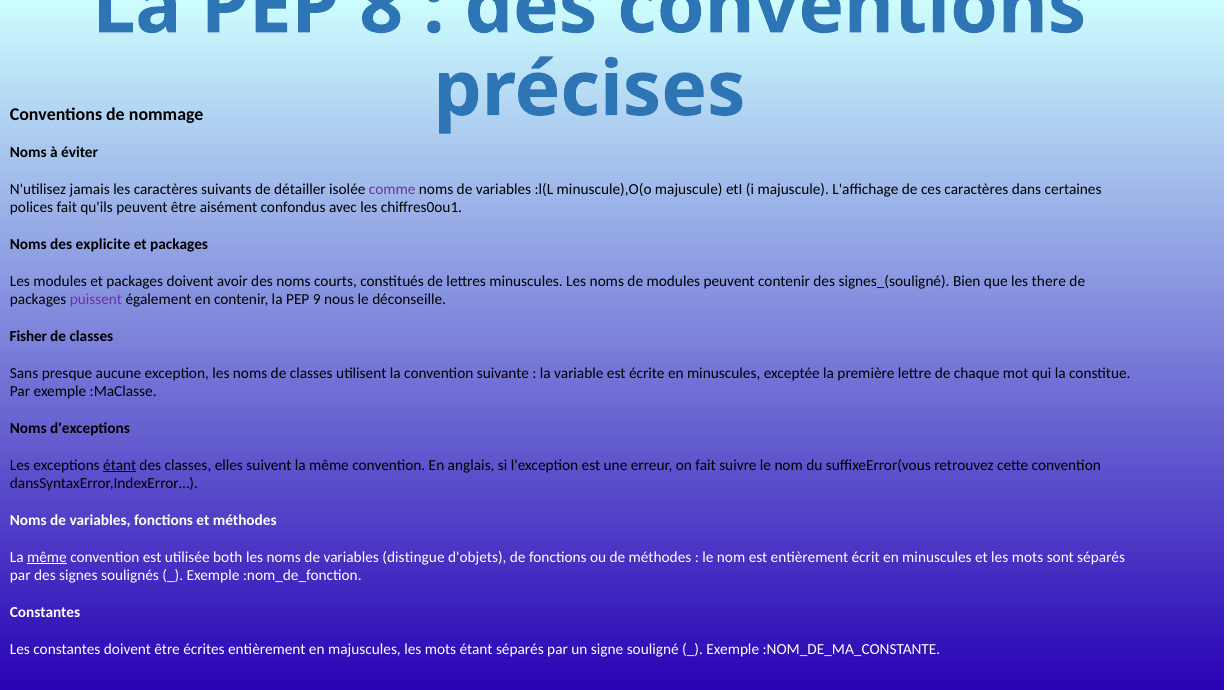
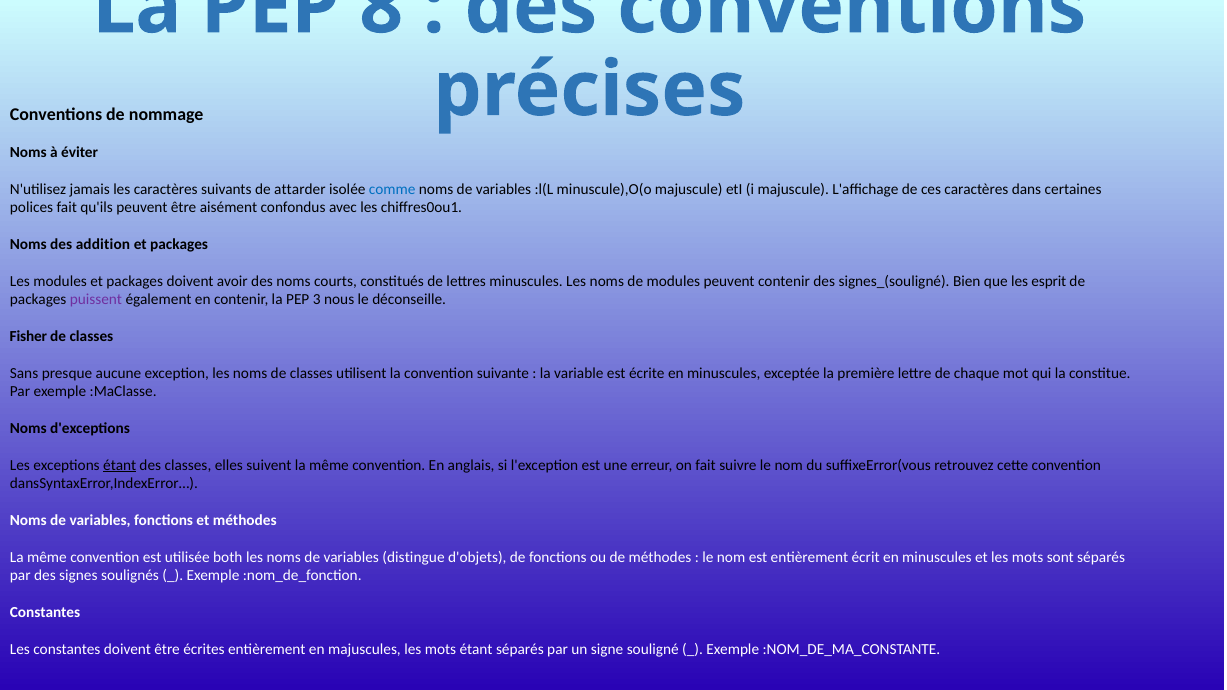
détailler: détailler -> attarder (300, 189)
comme colour: purple -> blue (392, 189)
explicite: explicite -> addition (103, 244)
there: there -> esprit (1049, 281)
9: 9 -> 3 (317, 300)
même underline: present -> none (47, 557)
